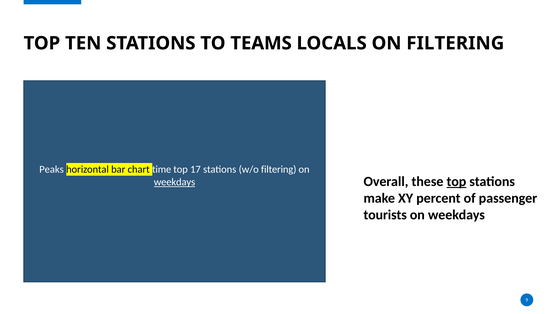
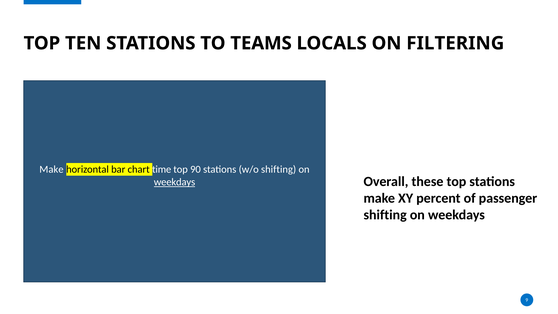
Peaks: Peaks -> Make (51, 169)
17: 17 -> 90 (195, 169)
w/o filtering: filtering -> shifting (279, 169)
top underline: present -> none (456, 181)
tourists: tourists -> shifting (385, 215)
